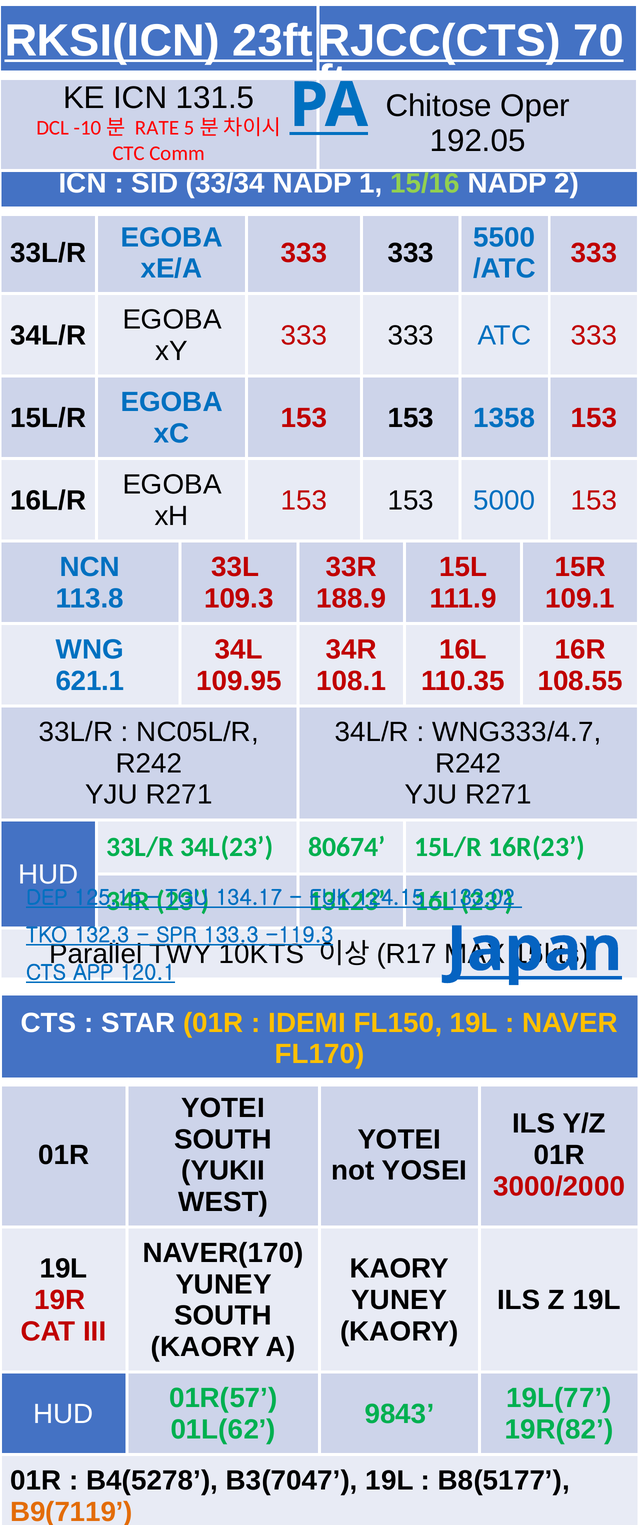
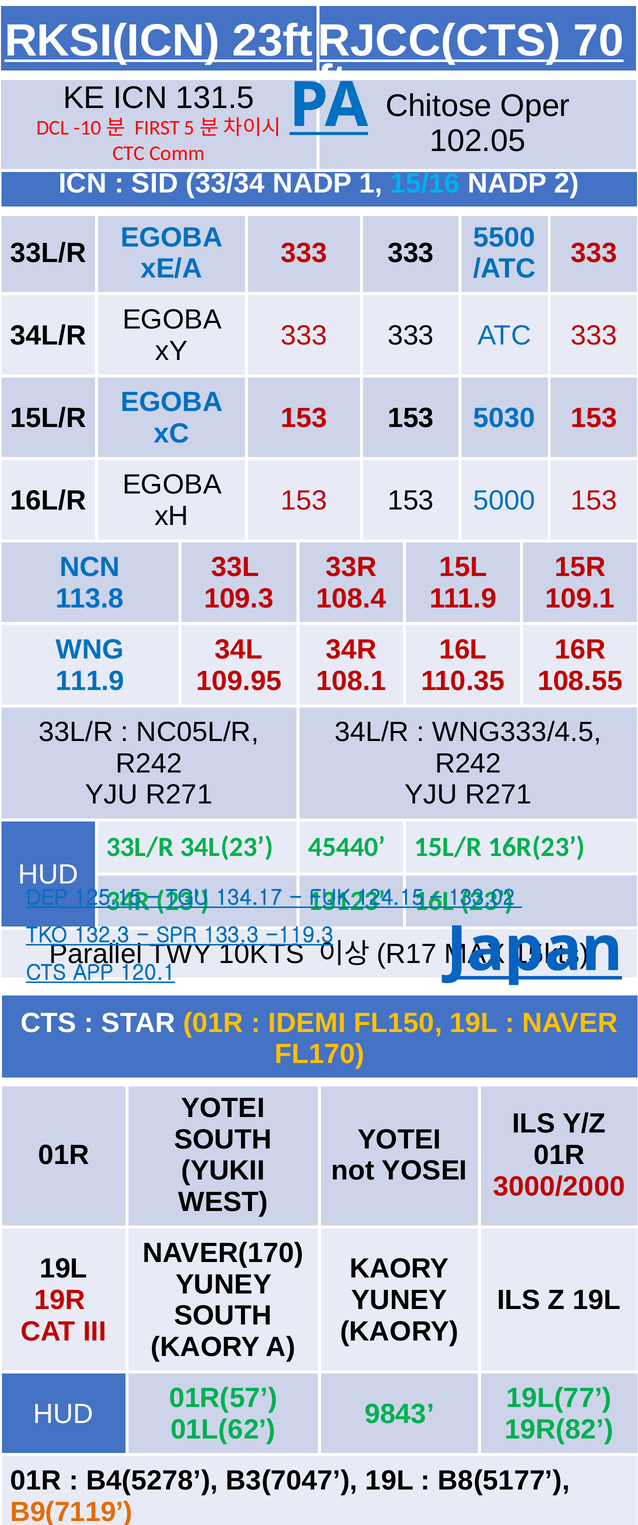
RATE: RATE -> FIRST (157, 128)
192.05: 192.05 -> 102.05 (478, 141)
15/16 colour: light green -> light blue (425, 184)
1358: 1358 -> 5030 (504, 418)
188.9: 188.9 -> 108.4 (351, 599)
621.1: 621.1 -> 111.9 (90, 682)
WNG333/4.7: WNG333/4.7 -> WNG333/4.5 (517, 733)
80674: 80674 -> 45440 (347, 848)
